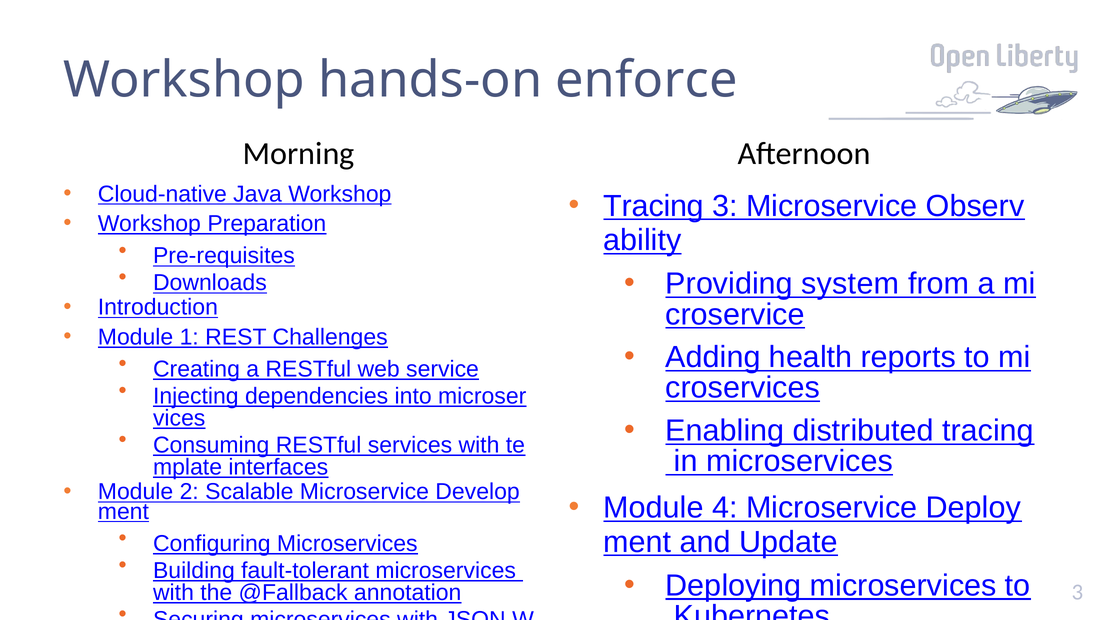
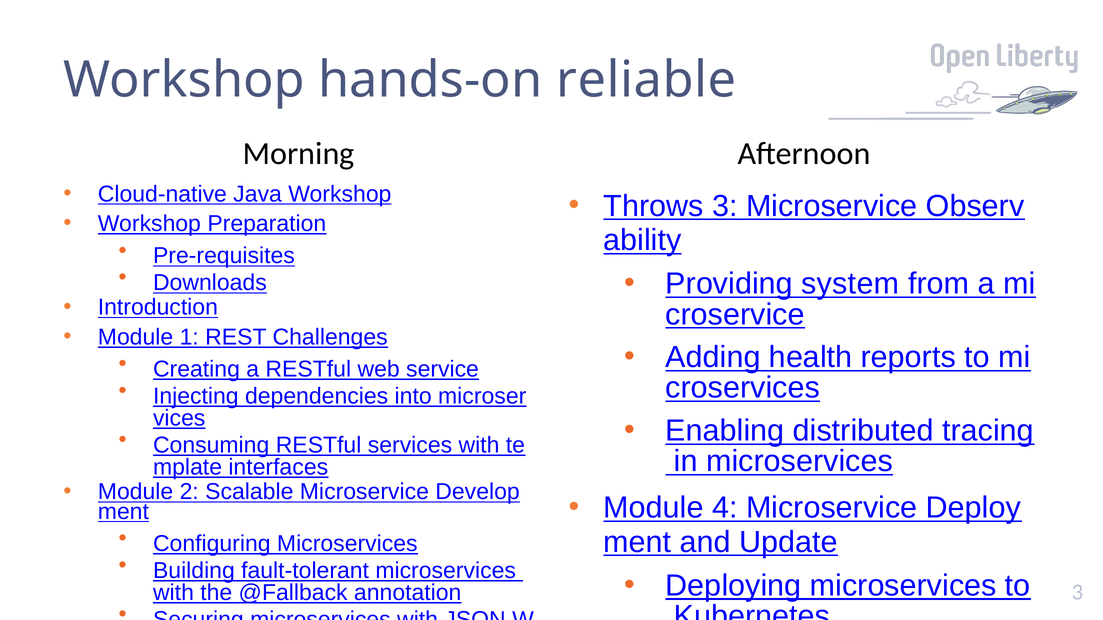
enforce: enforce -> reliable (646, 80)
Tracing: Tracing -> Throws (653, 206)
